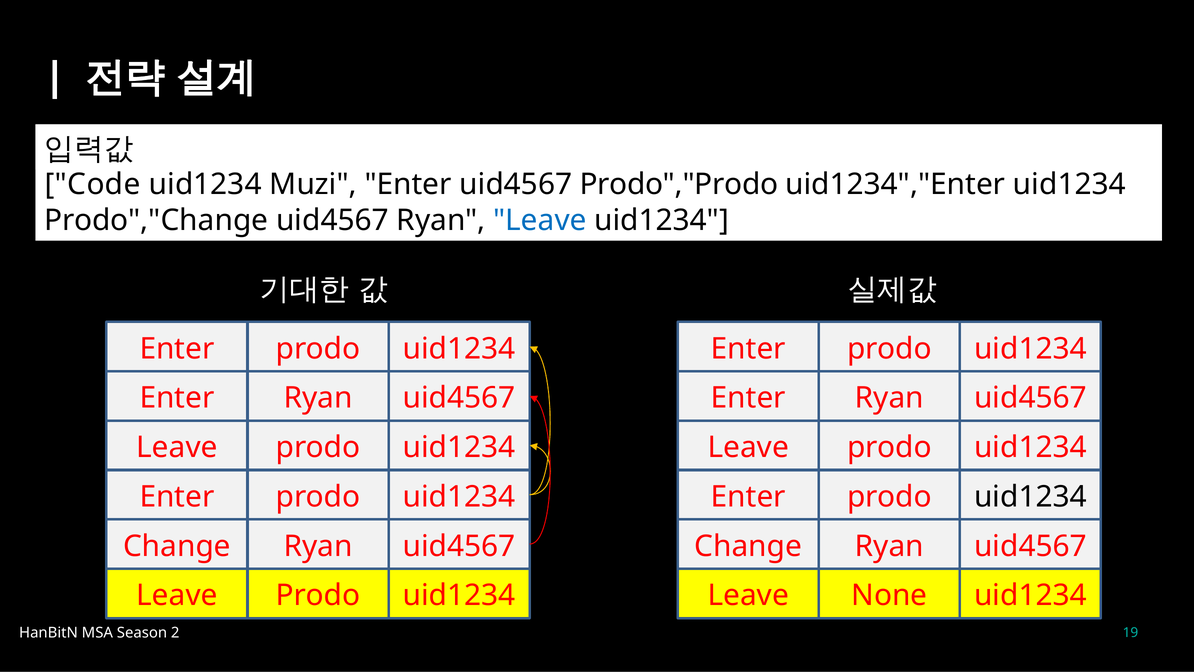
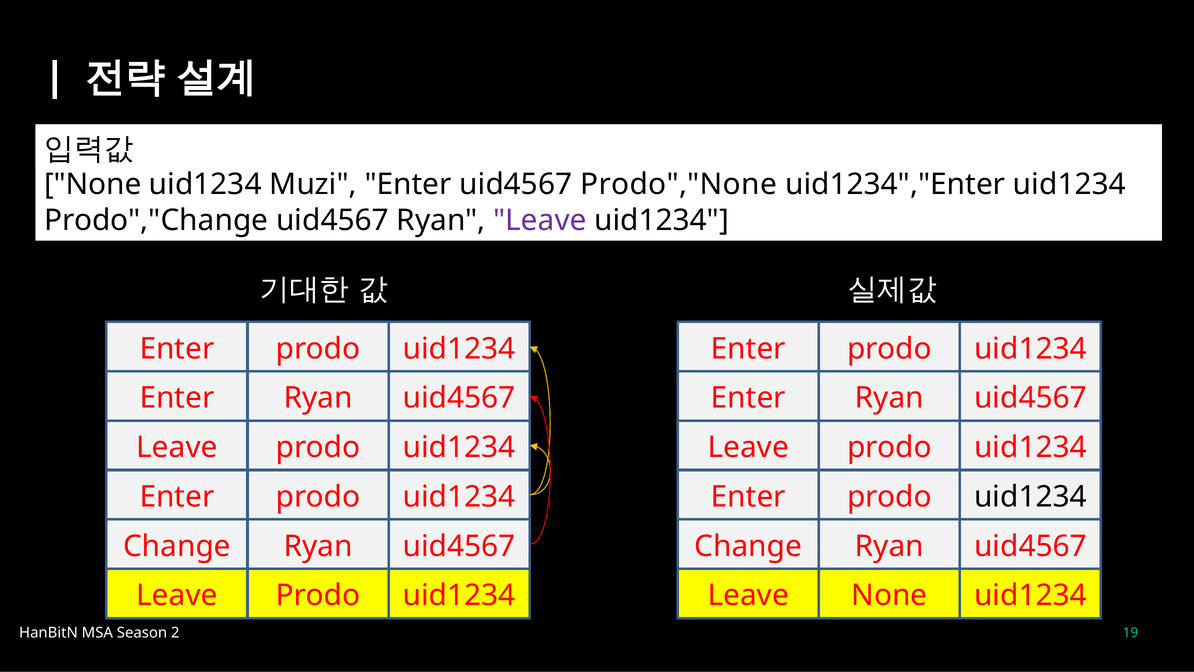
Code: Code -> None (93, 185)
Prodo","Prodo: Prodo","Prodo -> Prodo","None (679, 185)
Leave colour: blue -> purple (540, 220)
